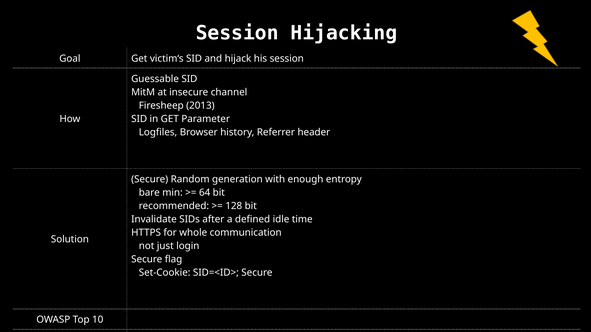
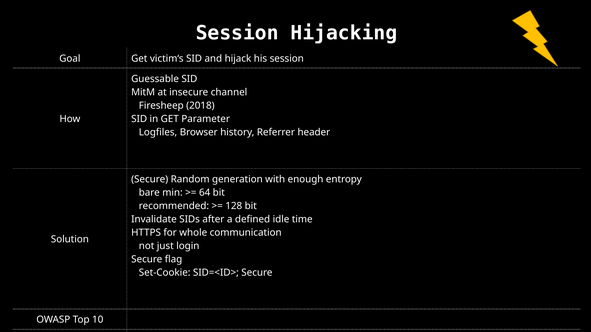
2013: 2013 -> 2018 (200, 106)
